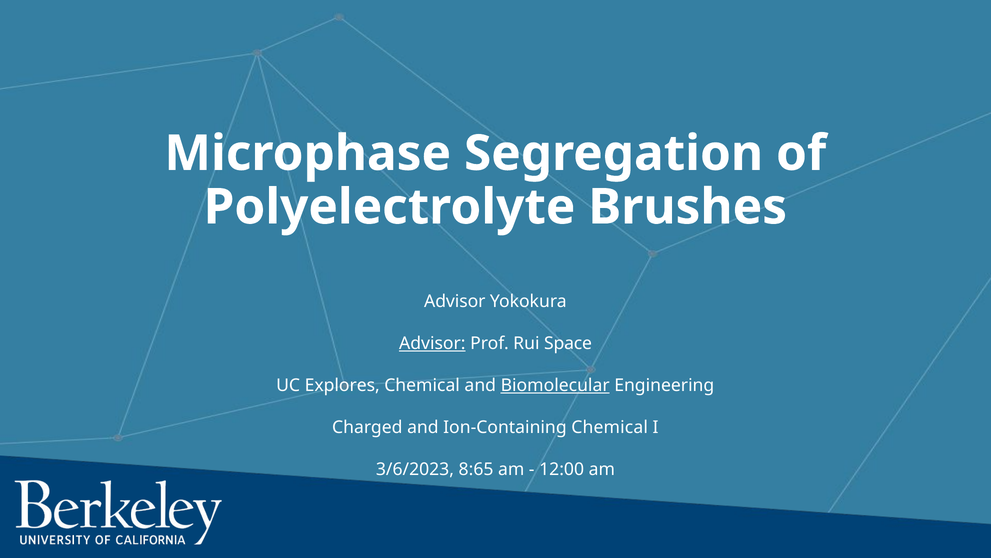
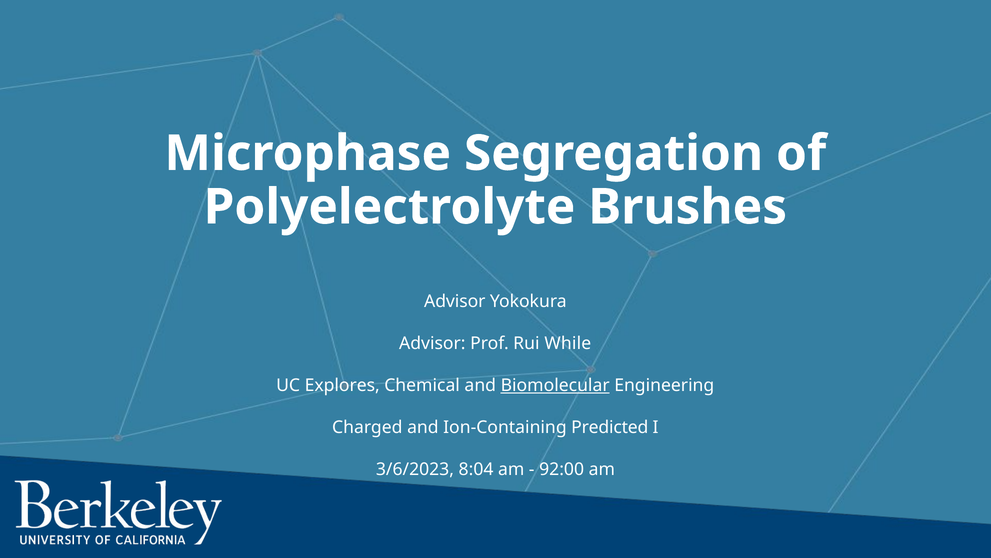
Advisor underline: present -> none (432, 343)
Space: Space -> While (568, 343)
Ion-Containing Chemical: Chemical -> Predicted (610, 427)
8:65: 8:65 -> 8:04 (476, 469)
12:00: 12:00 -> 92:00 (562, 469)
